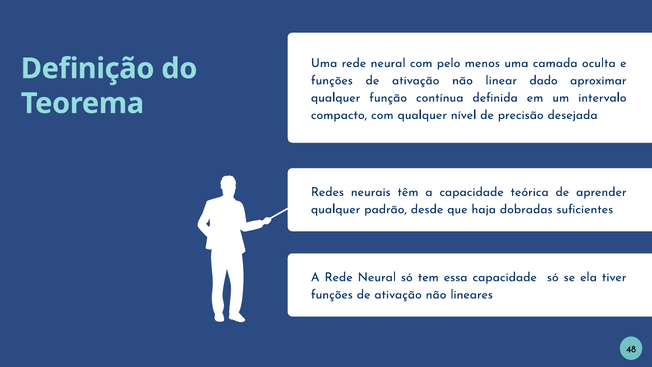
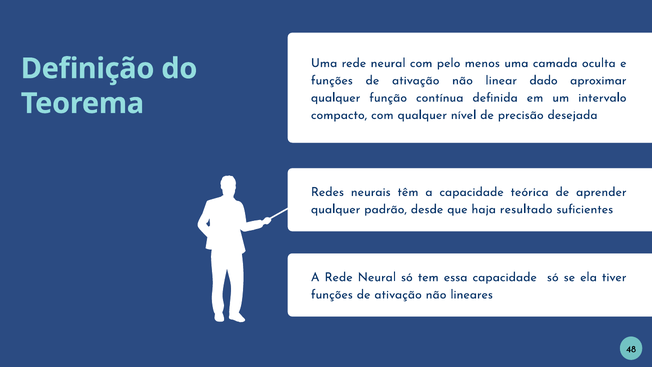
dobradas: dobradas -> resultado (526, 209)
